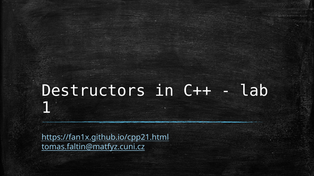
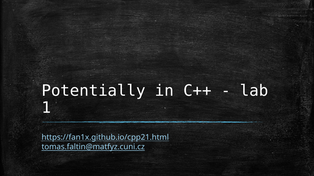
Destructors: Destructors -> Potentially (94, 91)
